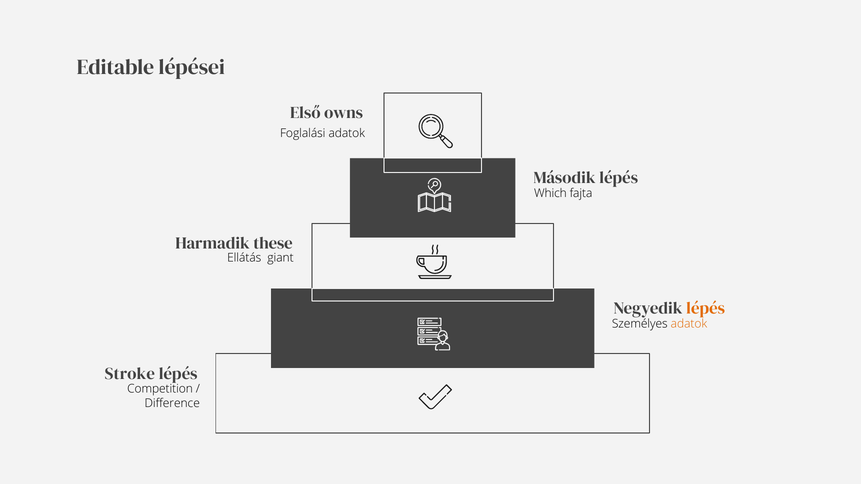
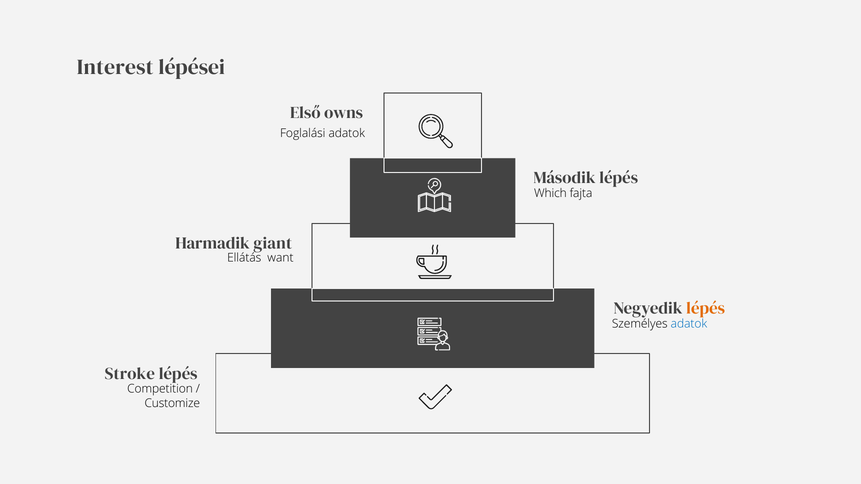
Editable: Editable -> Interest (115, 67)
these: these -> giant (273, 243)
giant: giant -> want (280, 258)
adatok colour: orange -> blue (689, 324)
Difference: Difference -> Customize (172, 403)
